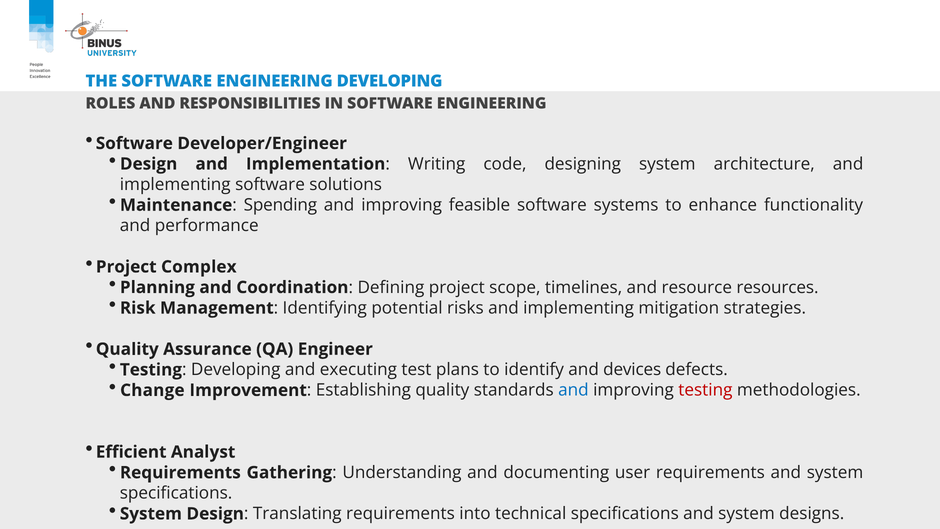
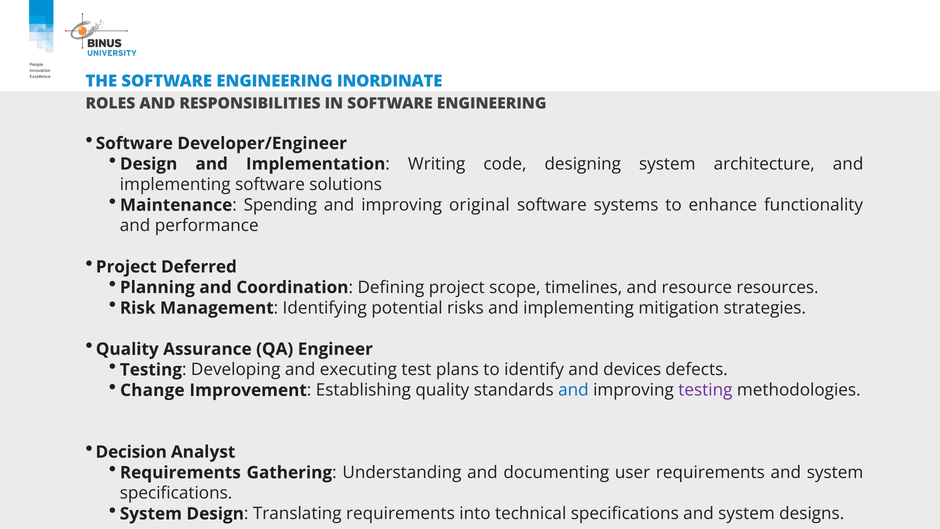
ENGINEERING DEVELOPING: DEVELOPING -> INORDINATE (390, 81)
feasible: feasible -> original (479, 205)
Complex: Complex -> Deferred (199, 267)
testing colour: red -> purple (705, 390)
Efficient: Efficient -> Decision (131, 452)
